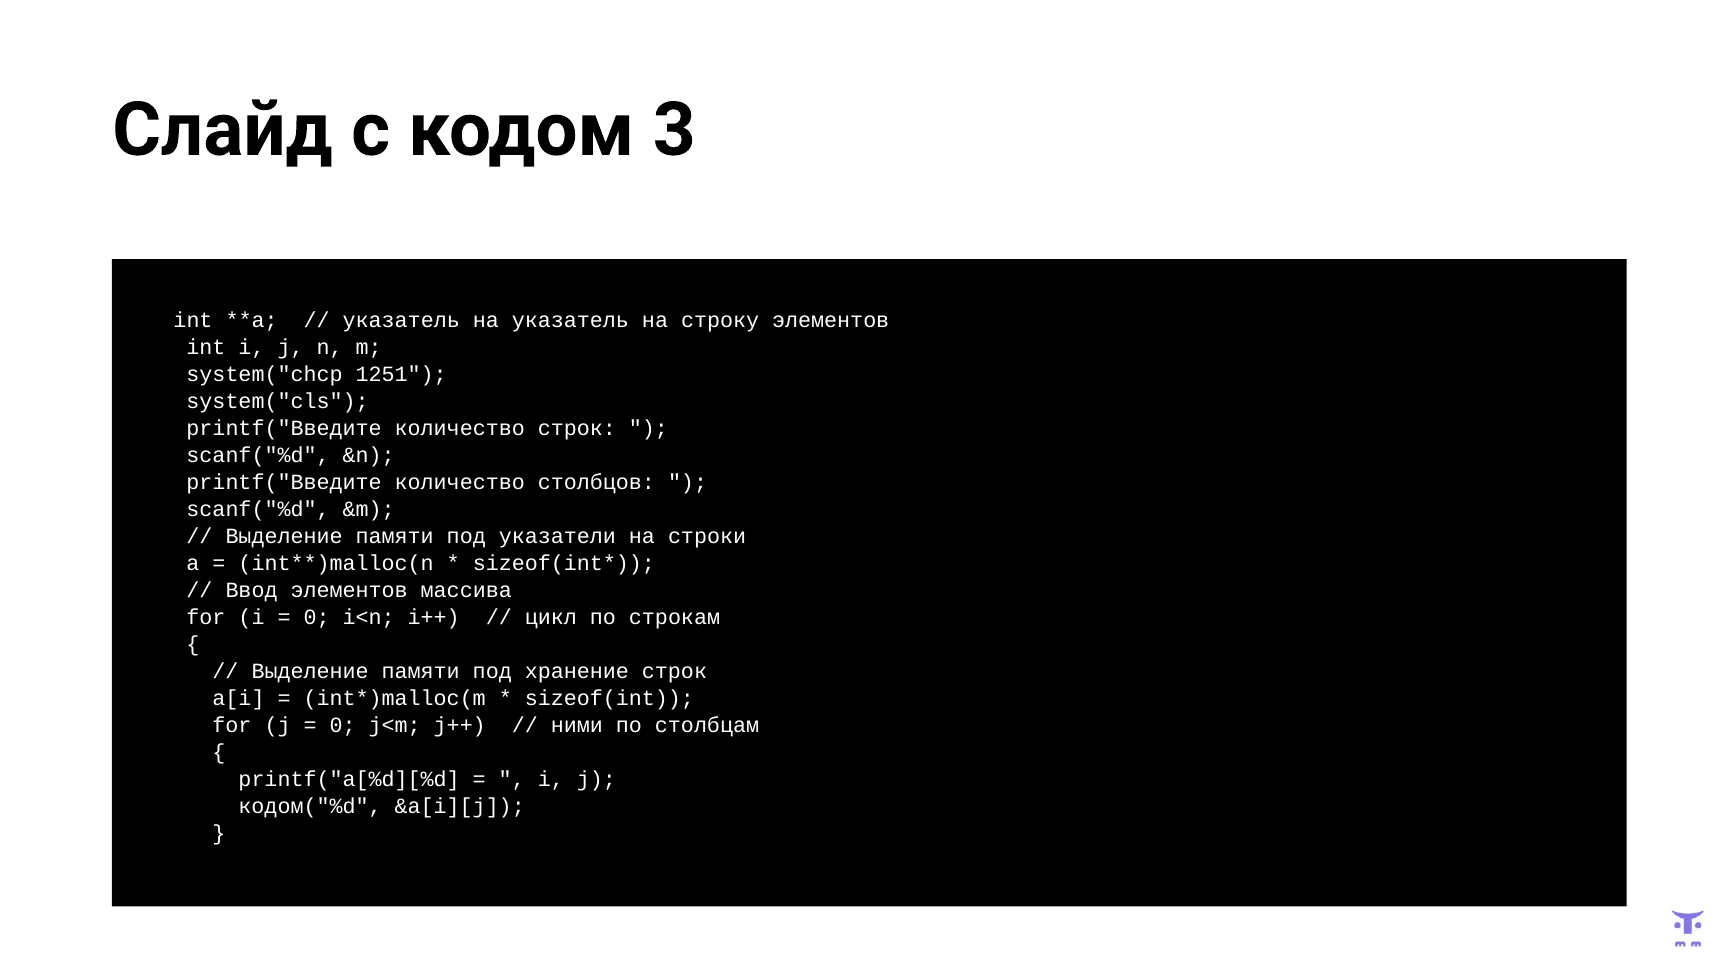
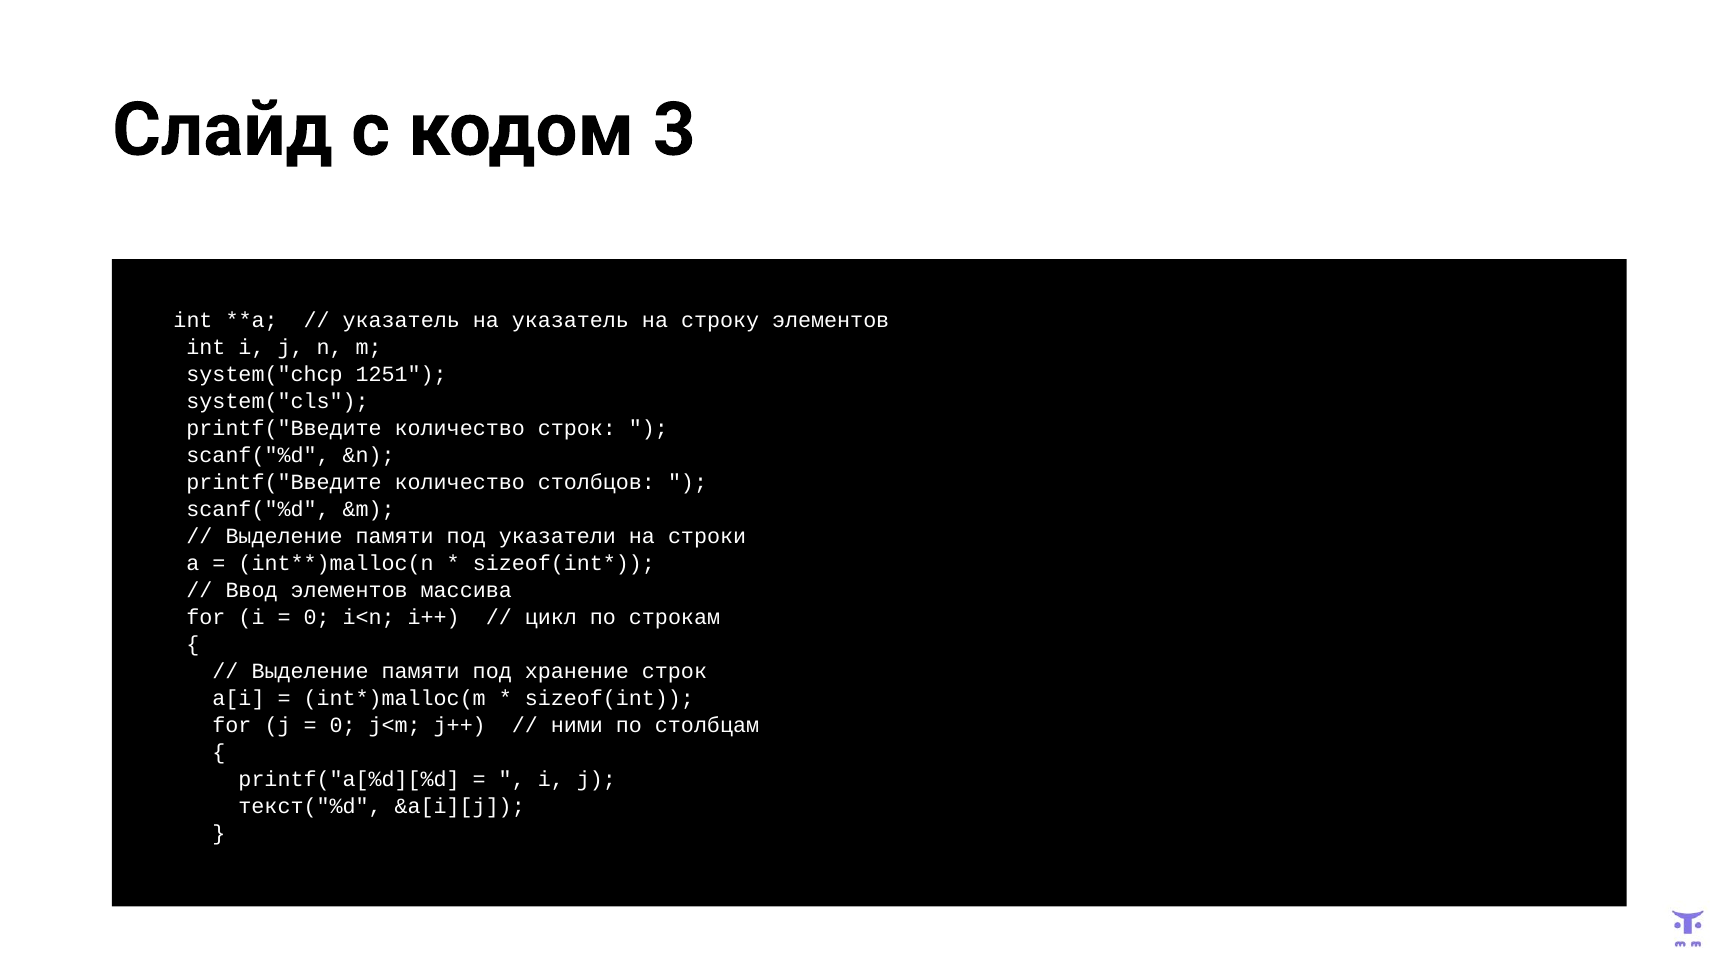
кодом("%d: кодом("%d -> текст("%d (310, 806)
